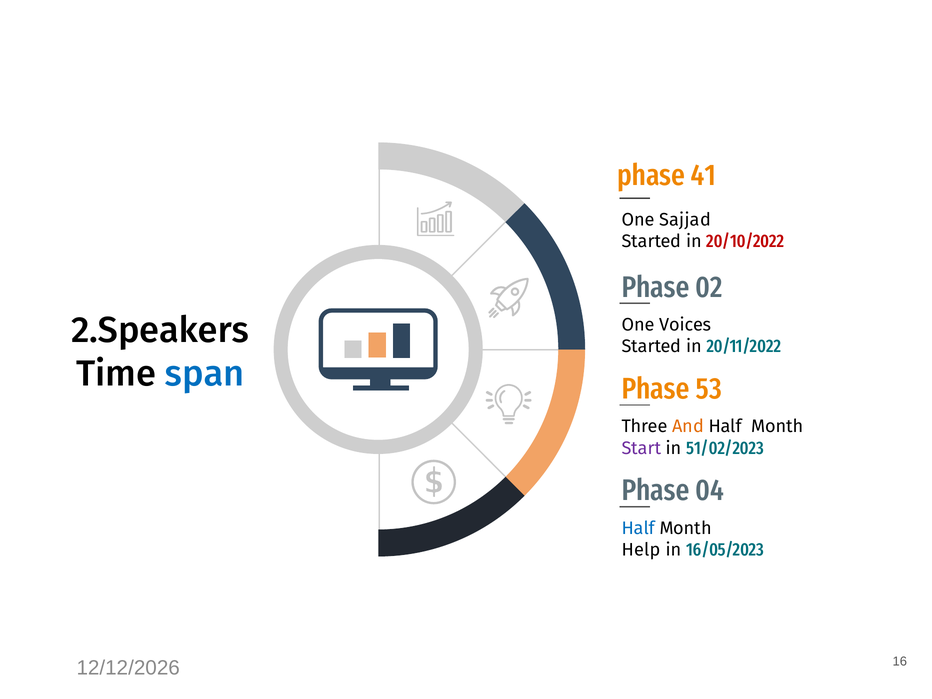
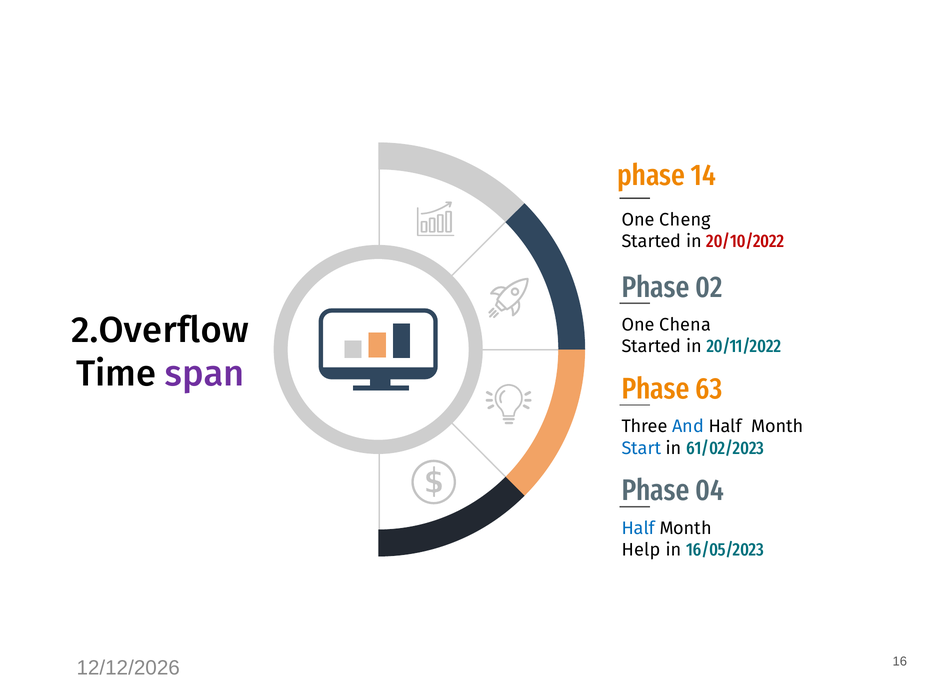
41: 41 -> 14 (703, 175)
Sajjad: Sajjad -> Cheng (685, 220)
2.Speakers: 2.Speakers -> 2.Overflow (160, 330)
Voices: Voices -> Chena (685, 325)
span colour: blue -> purple (205, 374)
53: 53 -> 63 (709, 389)
And colour: orange -> blue (688, 426)
Start colour: purple -> blue (641, 448)
51/02/2023: 51/02/2023 -> 61/02/2023 (725, 448)
